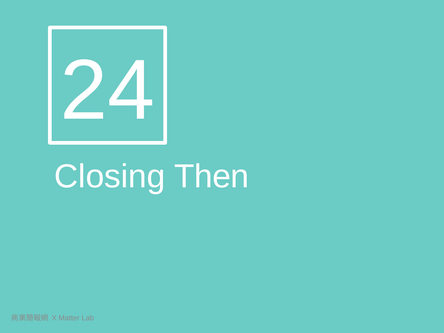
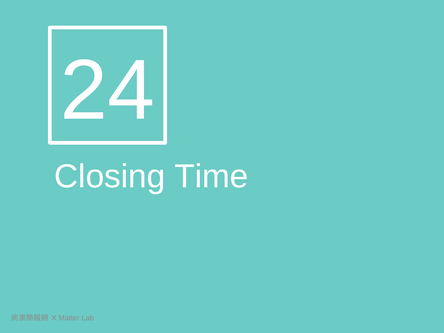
Then: Then -> Time (211, 177)
